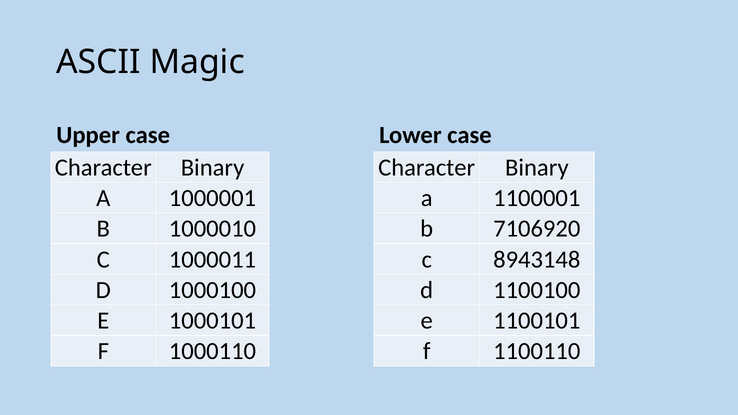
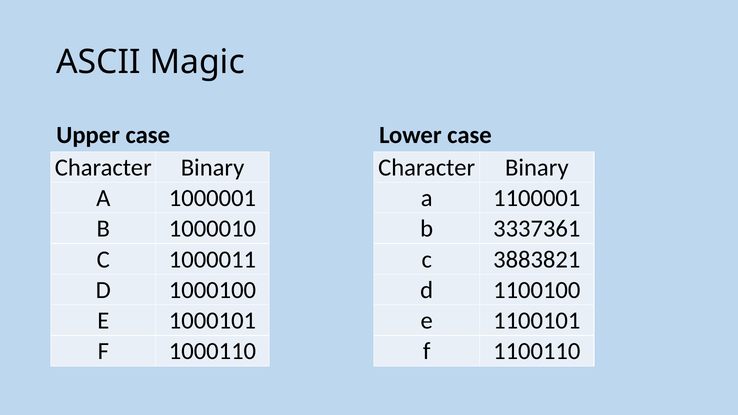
7106920: 7106920 -> 3337361 (537, 229)
8943148: 8943148 -> 3883821 (537, 259)
